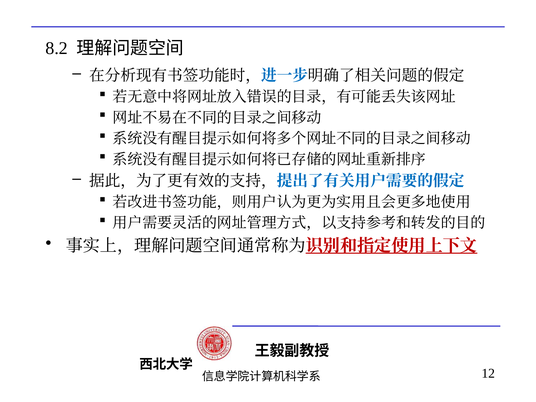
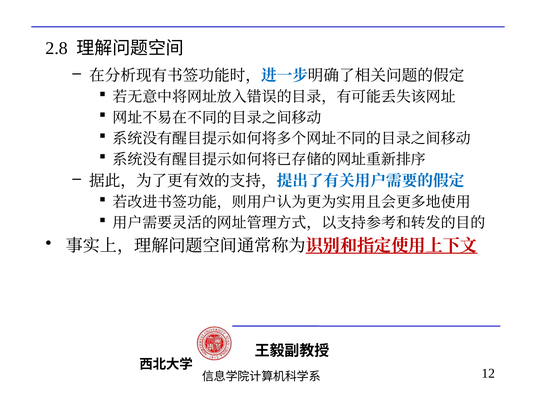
8.2: 8.2 -> 2.8 (57, 48)
